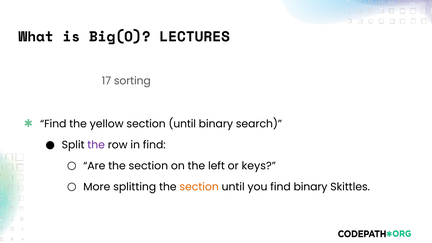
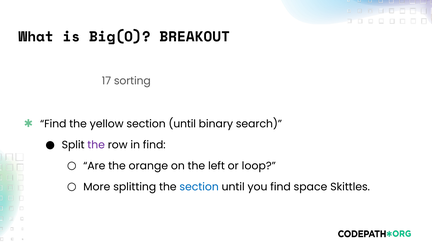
LECTURES: LECTURES -> BREAKOUT (195, 37)
Are the section: section -> orange (148, 166)
keys: keys -> loop (259, 166)
section colour: orange -> blue (199, 187)
find binary: binary -> space (310, 187)
